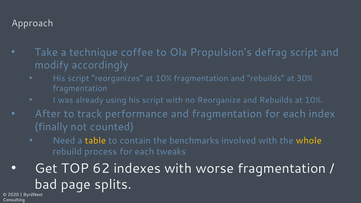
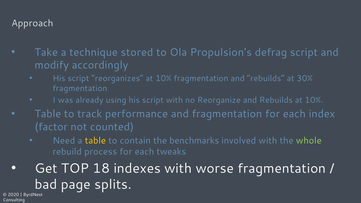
coffee: coffee -> stored (137, 52)
After: After -> Table (48, 114)
finally: finally -> factor (51, 127)
whole colour: yellow -> light green (309, 141)
62: 62 -> 18 (101, 168)
